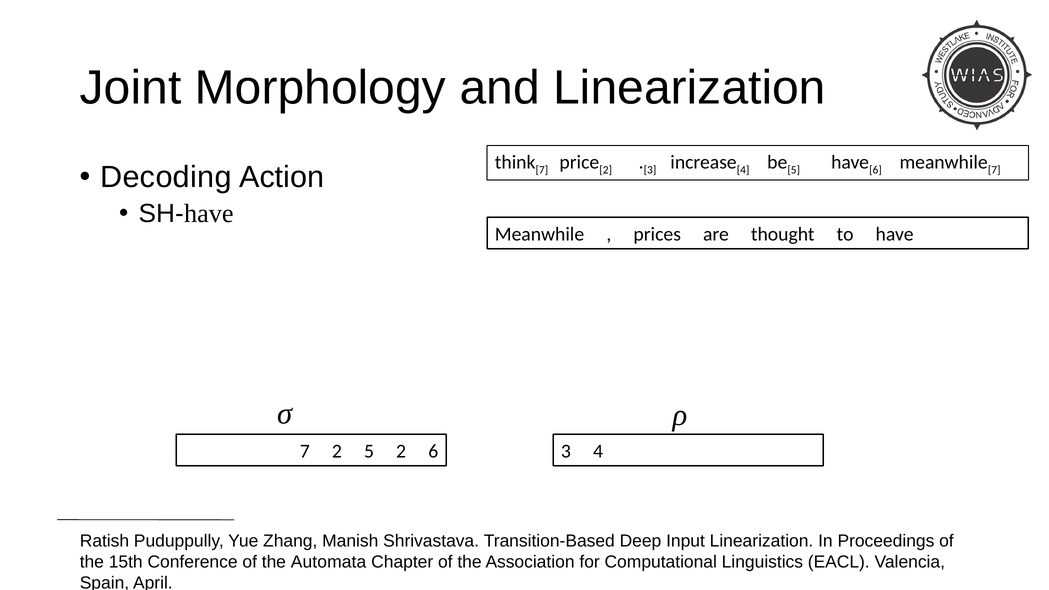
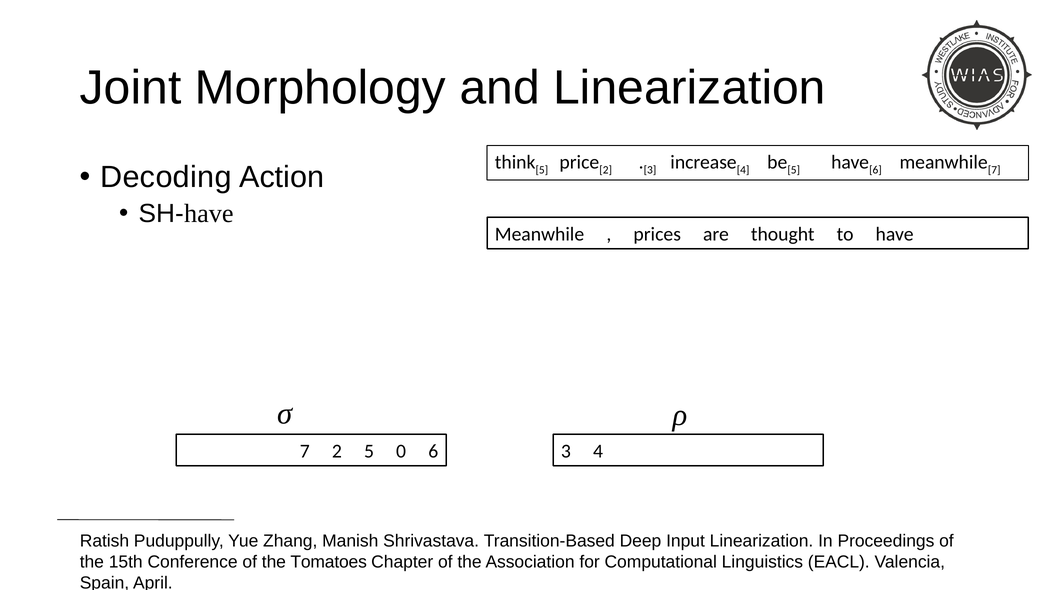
7: 7 -> 5 (542, 170)
5 2: 2 -> 0 (401, 451)
Automata: Automata -> Tomatoes (329, 562)
